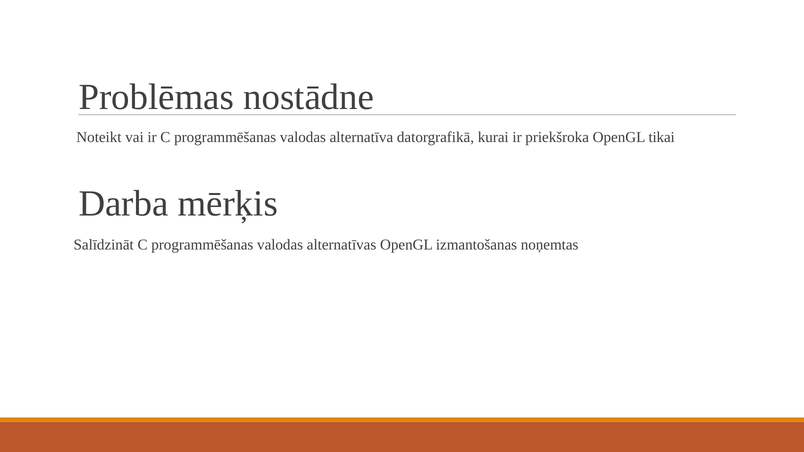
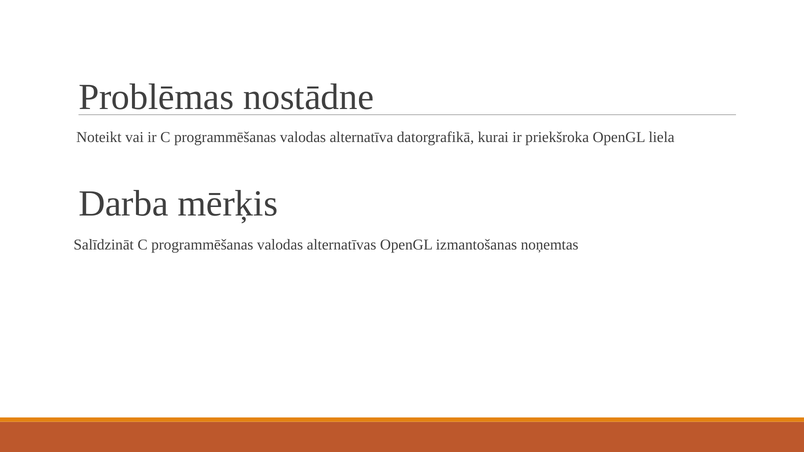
tikai: tikai -> liela (662, 137)
